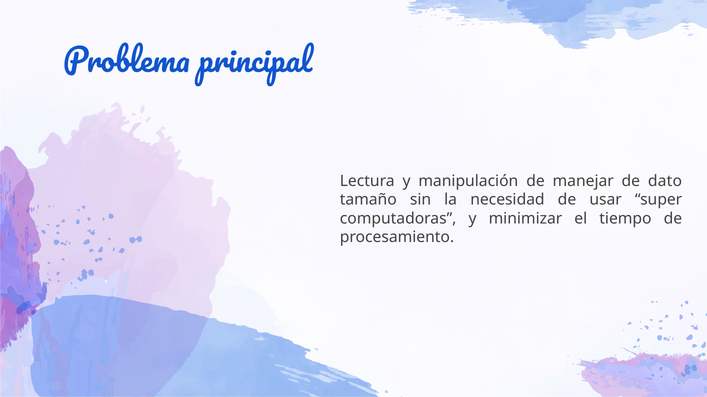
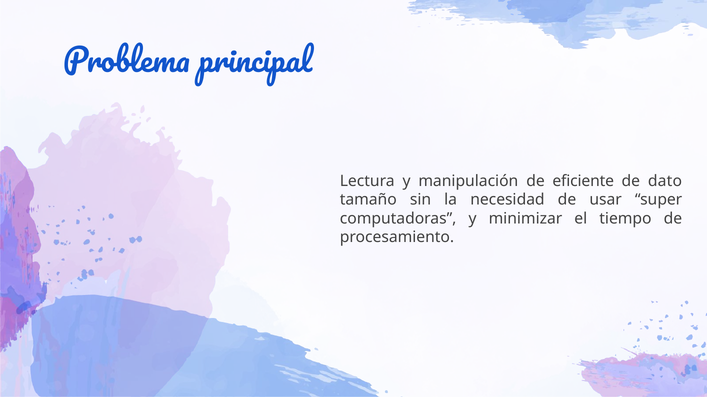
manejar: manejar -> eficiente (583, 181)
